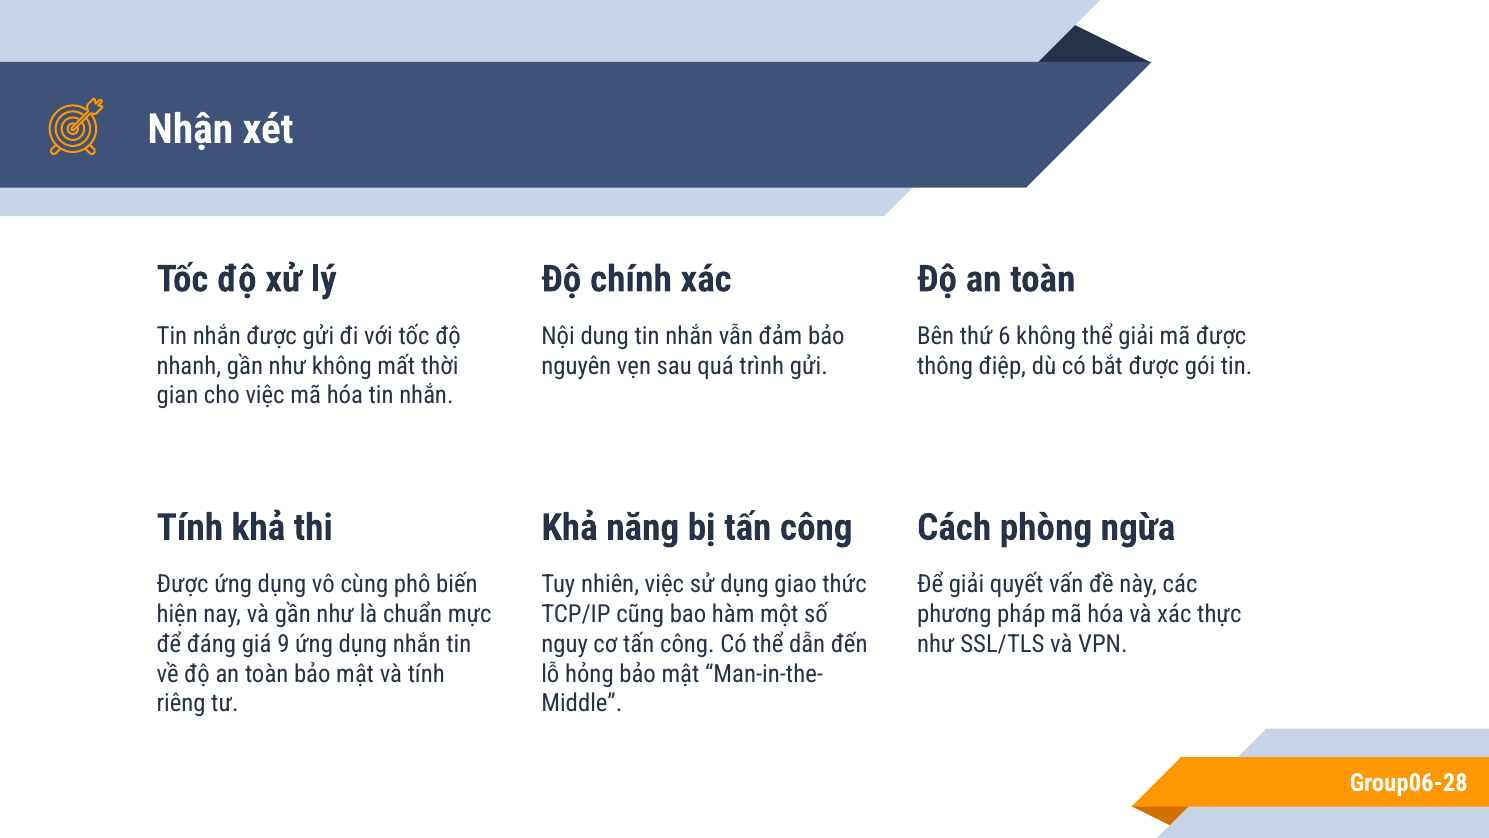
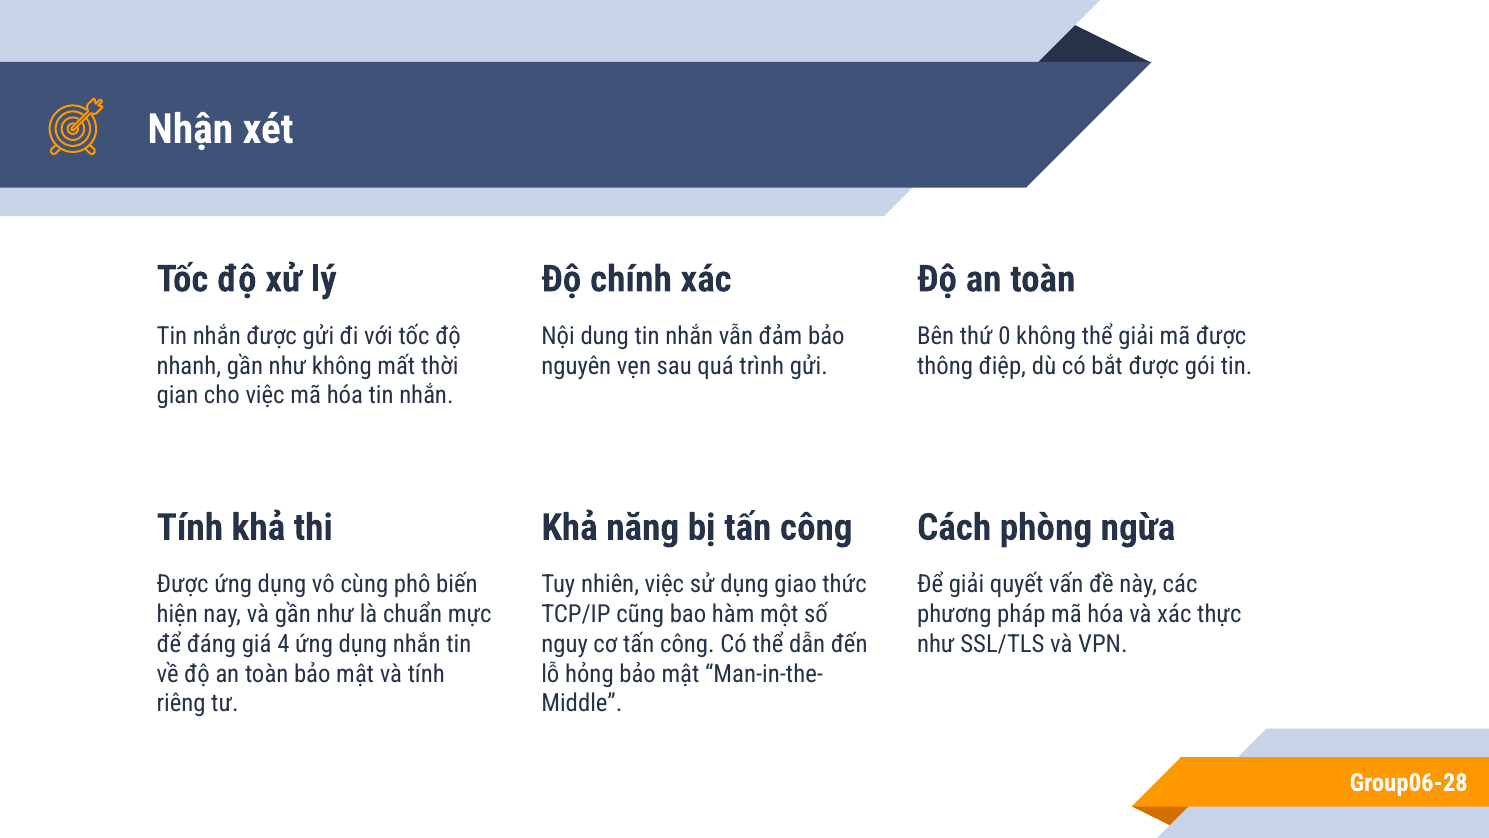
6: 6 -> 0 (1005, 336)
9: 9 -> 4 (283, 644)
